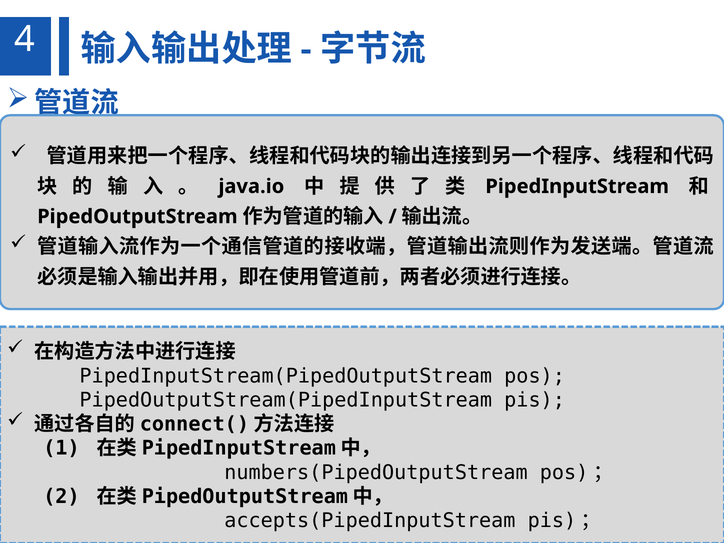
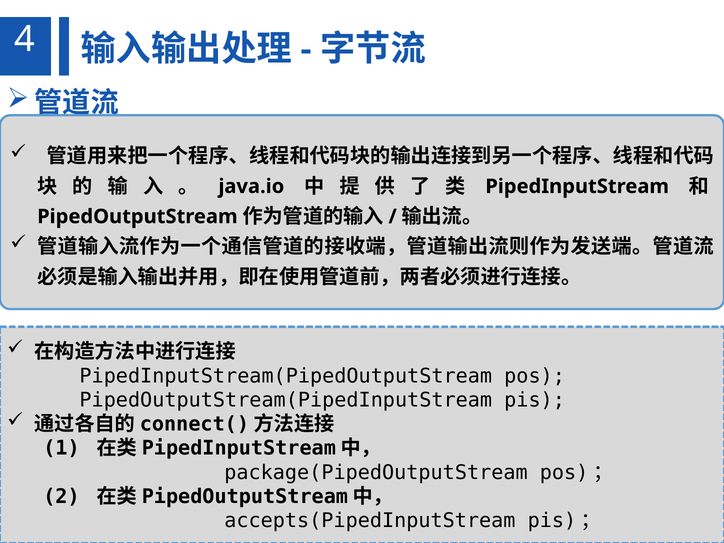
numbers(PipedOutputStream: numbers(PipedOutputStream -> package(PipedOutputStream (376, 472)
